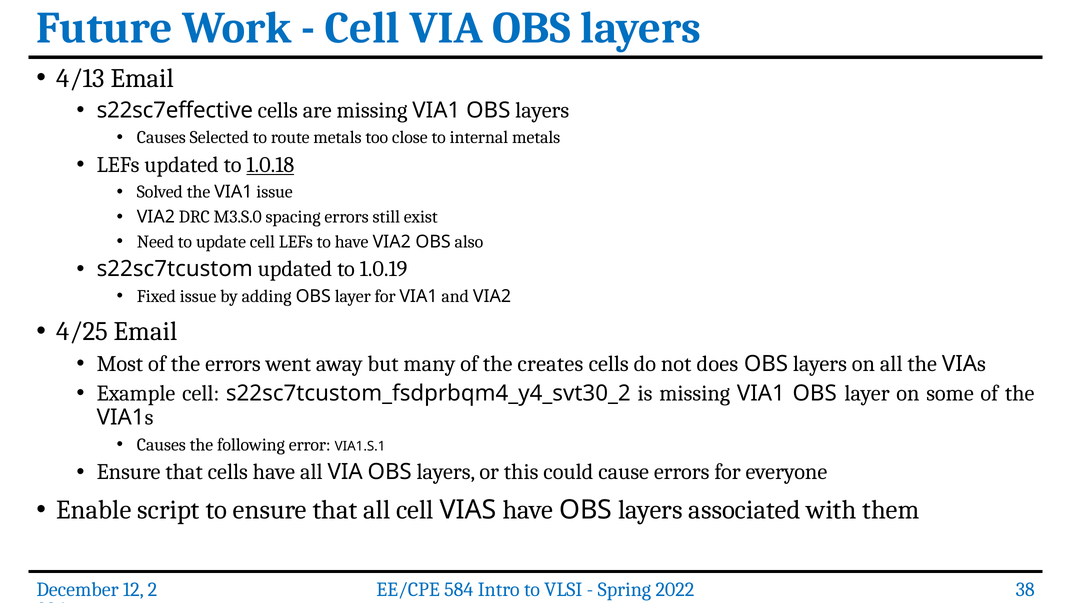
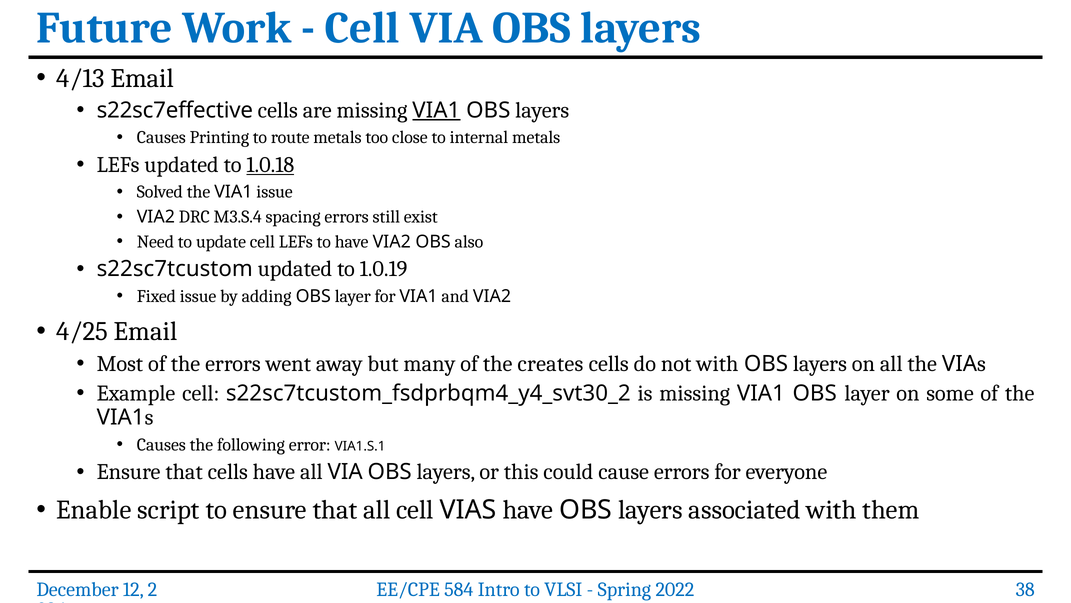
VIA1 underline: none -> present (436, 110)
Selected: Selected -> Printing (219, 137)
M3.S.0: M3.S.0 -> M3.S.4 (238, 217)
not does: does -> with (717, 363)
